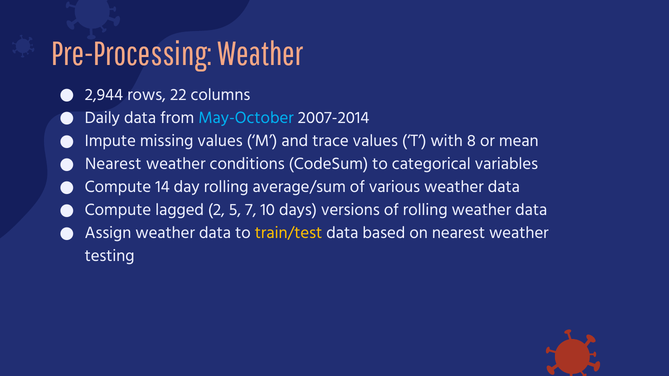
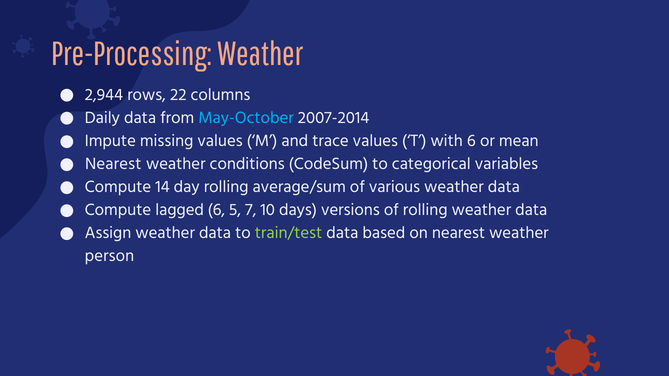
with 8: 8 -> 6 (471, 141)
lagged 2: 2 -> 6 (216, 210)
train/test colour: yellow -> light green (289, 233)
testing: testing -> person (109, 256)
